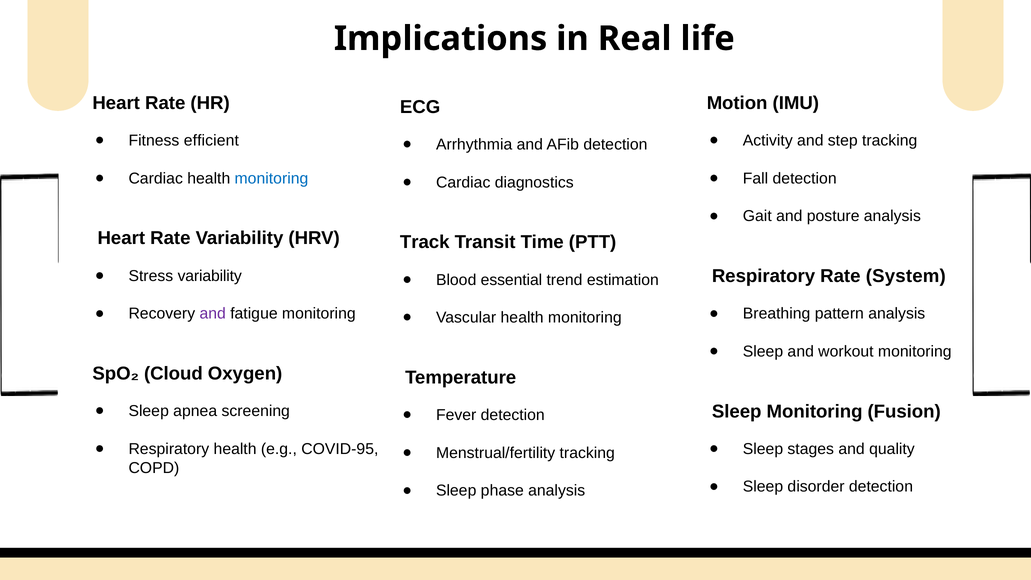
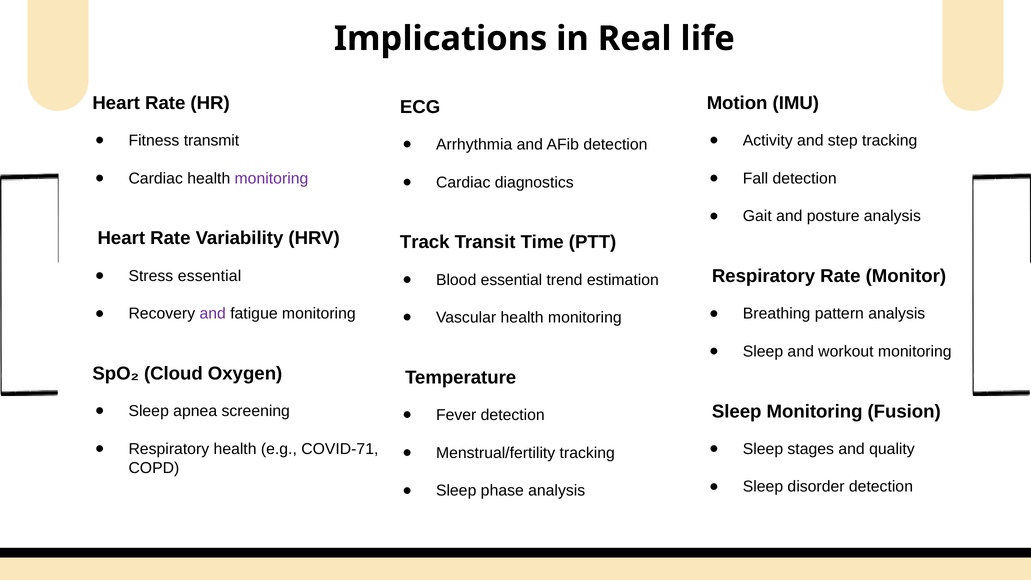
efficient: efficient -> transmit (211, 141)
monitoring colour: blue -> purple (271, 178)
System: System -> Monitor (906, 276)
Stress variability: variability -> essential (210, 276)
COVID-95: COVID-95 -> COVID-71 (340, 449)
